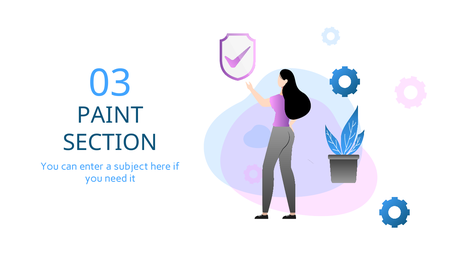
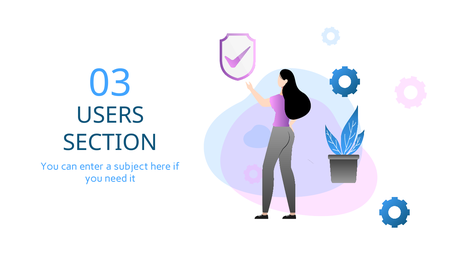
PAINT: PAINT -> USERS (110, 116)
